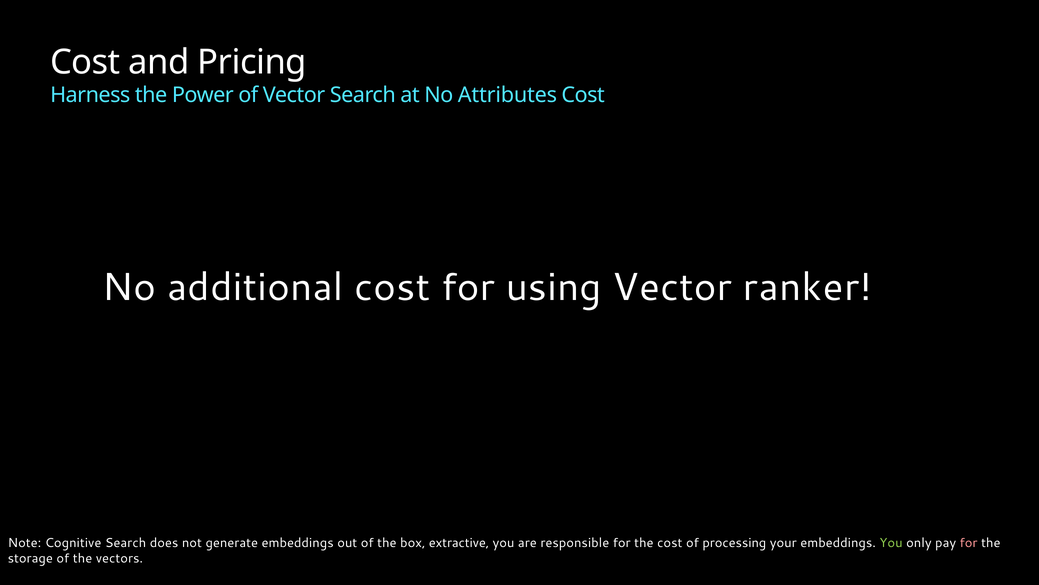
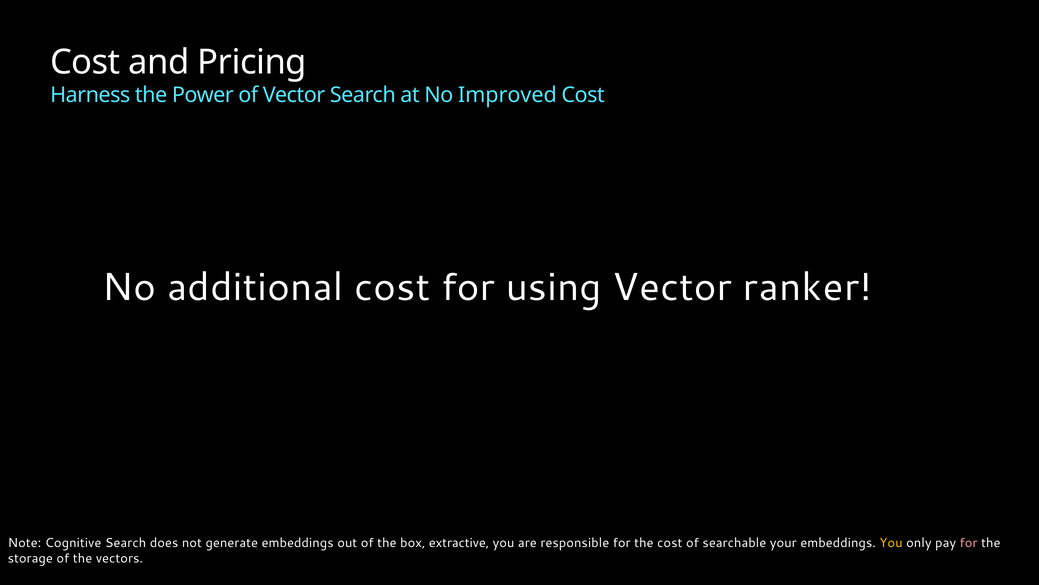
Attributes: Attributes -> Improved (507, 95)
processing: processing -> searchable (734, 542)
You colour: light green -> yellow (891, 542)
